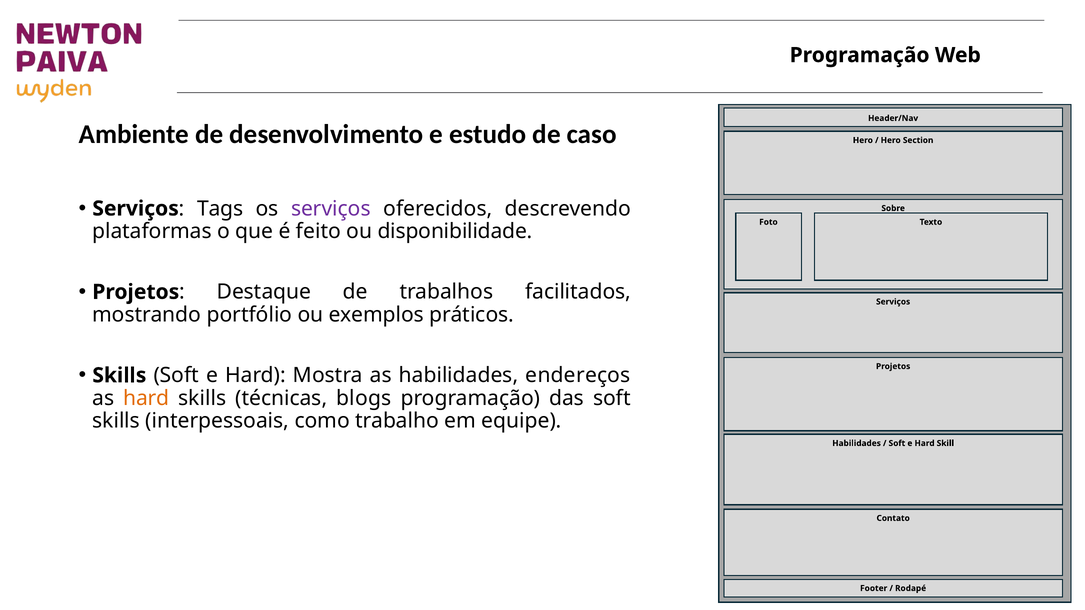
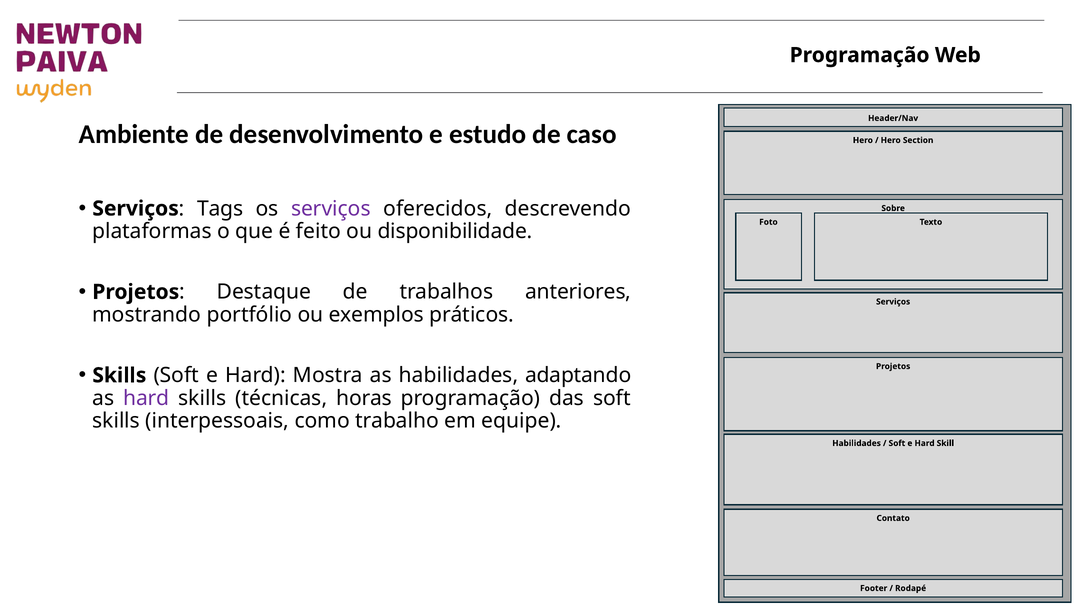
facilitados: facilitados -> anteriores (578, 292)
endereços: endereços -> adaptando (578, 376)
hard colour: orange -> purple (146, 398)
blogs: blogs -> horas (364, 398)
